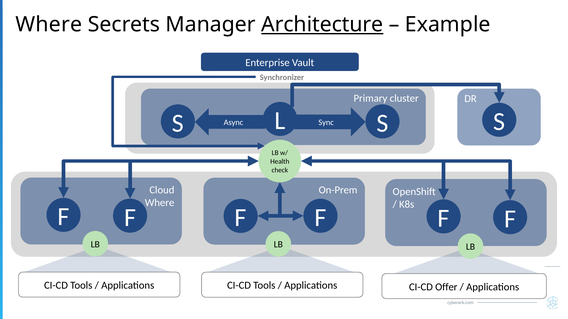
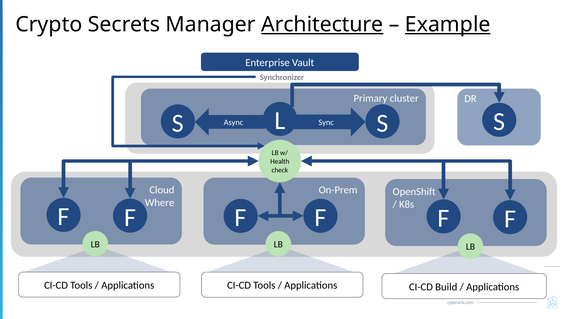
Where: Where -> Crypto (49, 24)
Example underline: none -> present (448, 24)
Offer: Offer -> Build (446, 287)
